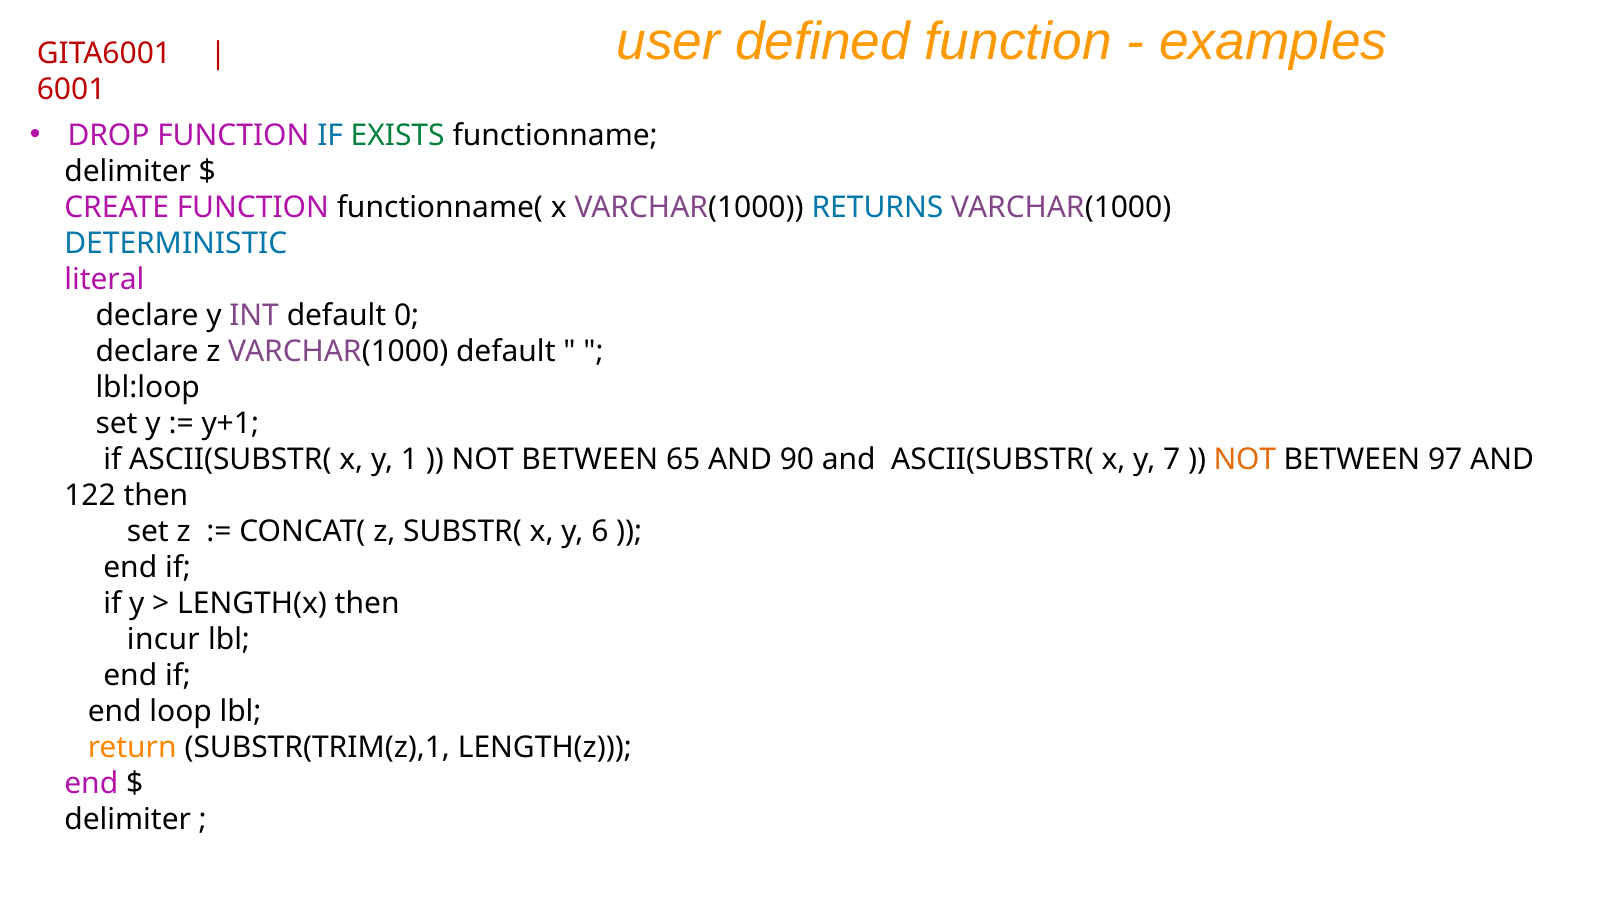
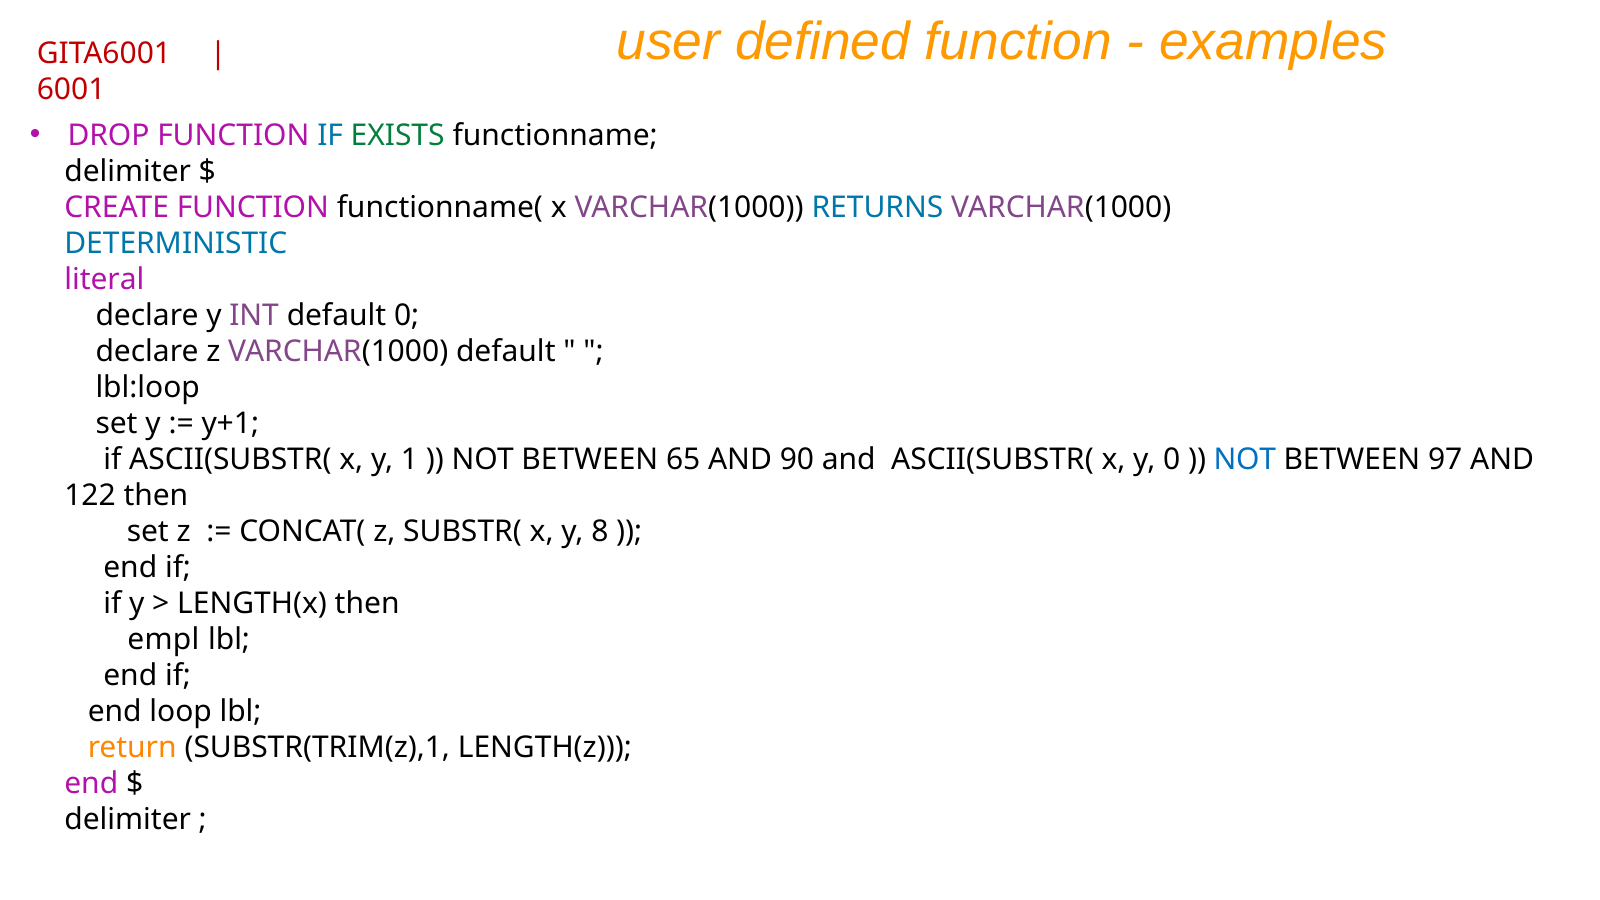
y 7: 7 -> 0 (1172, 460)
NOT colour: orange -> blue (1245, 460)
6: 6 -> 8 (600, 532)
incur: incur -> empl (163, 640)
